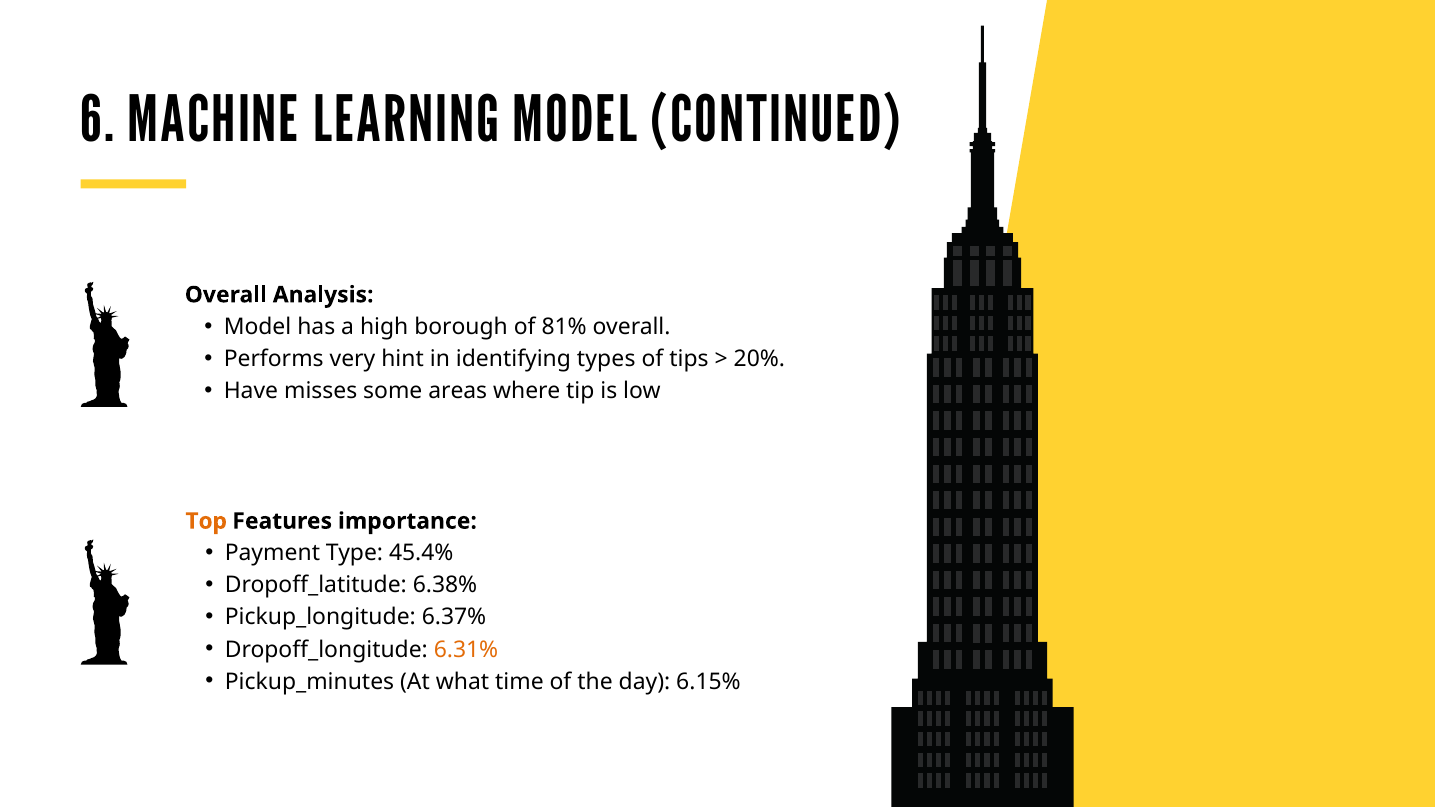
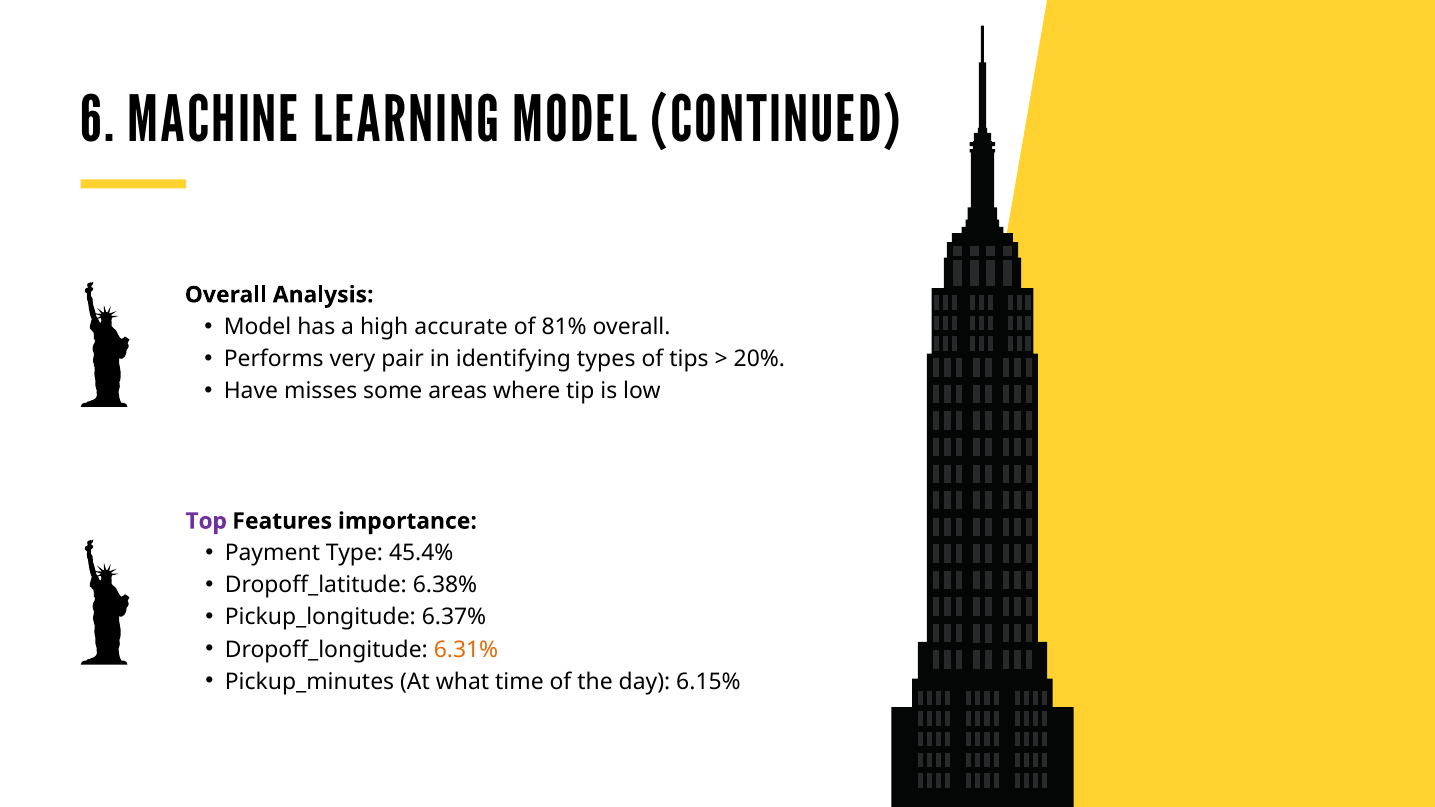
borough: borough -> accurate (461, 327)
hint: hint -> pair (403, 359)
Top colour: orange -> purple (206, 521)
